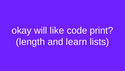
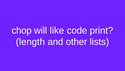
okay: okay -> chop (22, 30)
learn: learn -> other (77, 41)
